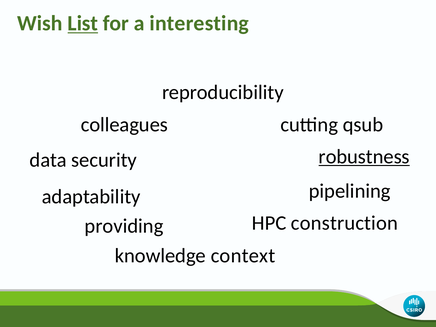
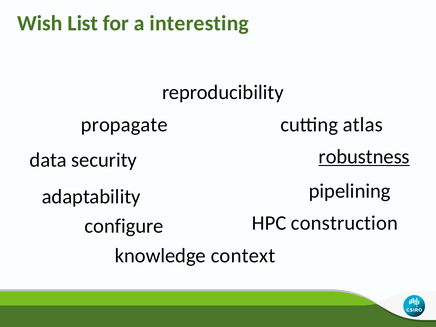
List underline: present -> none (83, 23)
colleagues: colleagues -> propagate (124, 125)
qsub: qsub -> atlas (363, 125)
providing: providing -> configure (124, 226)
